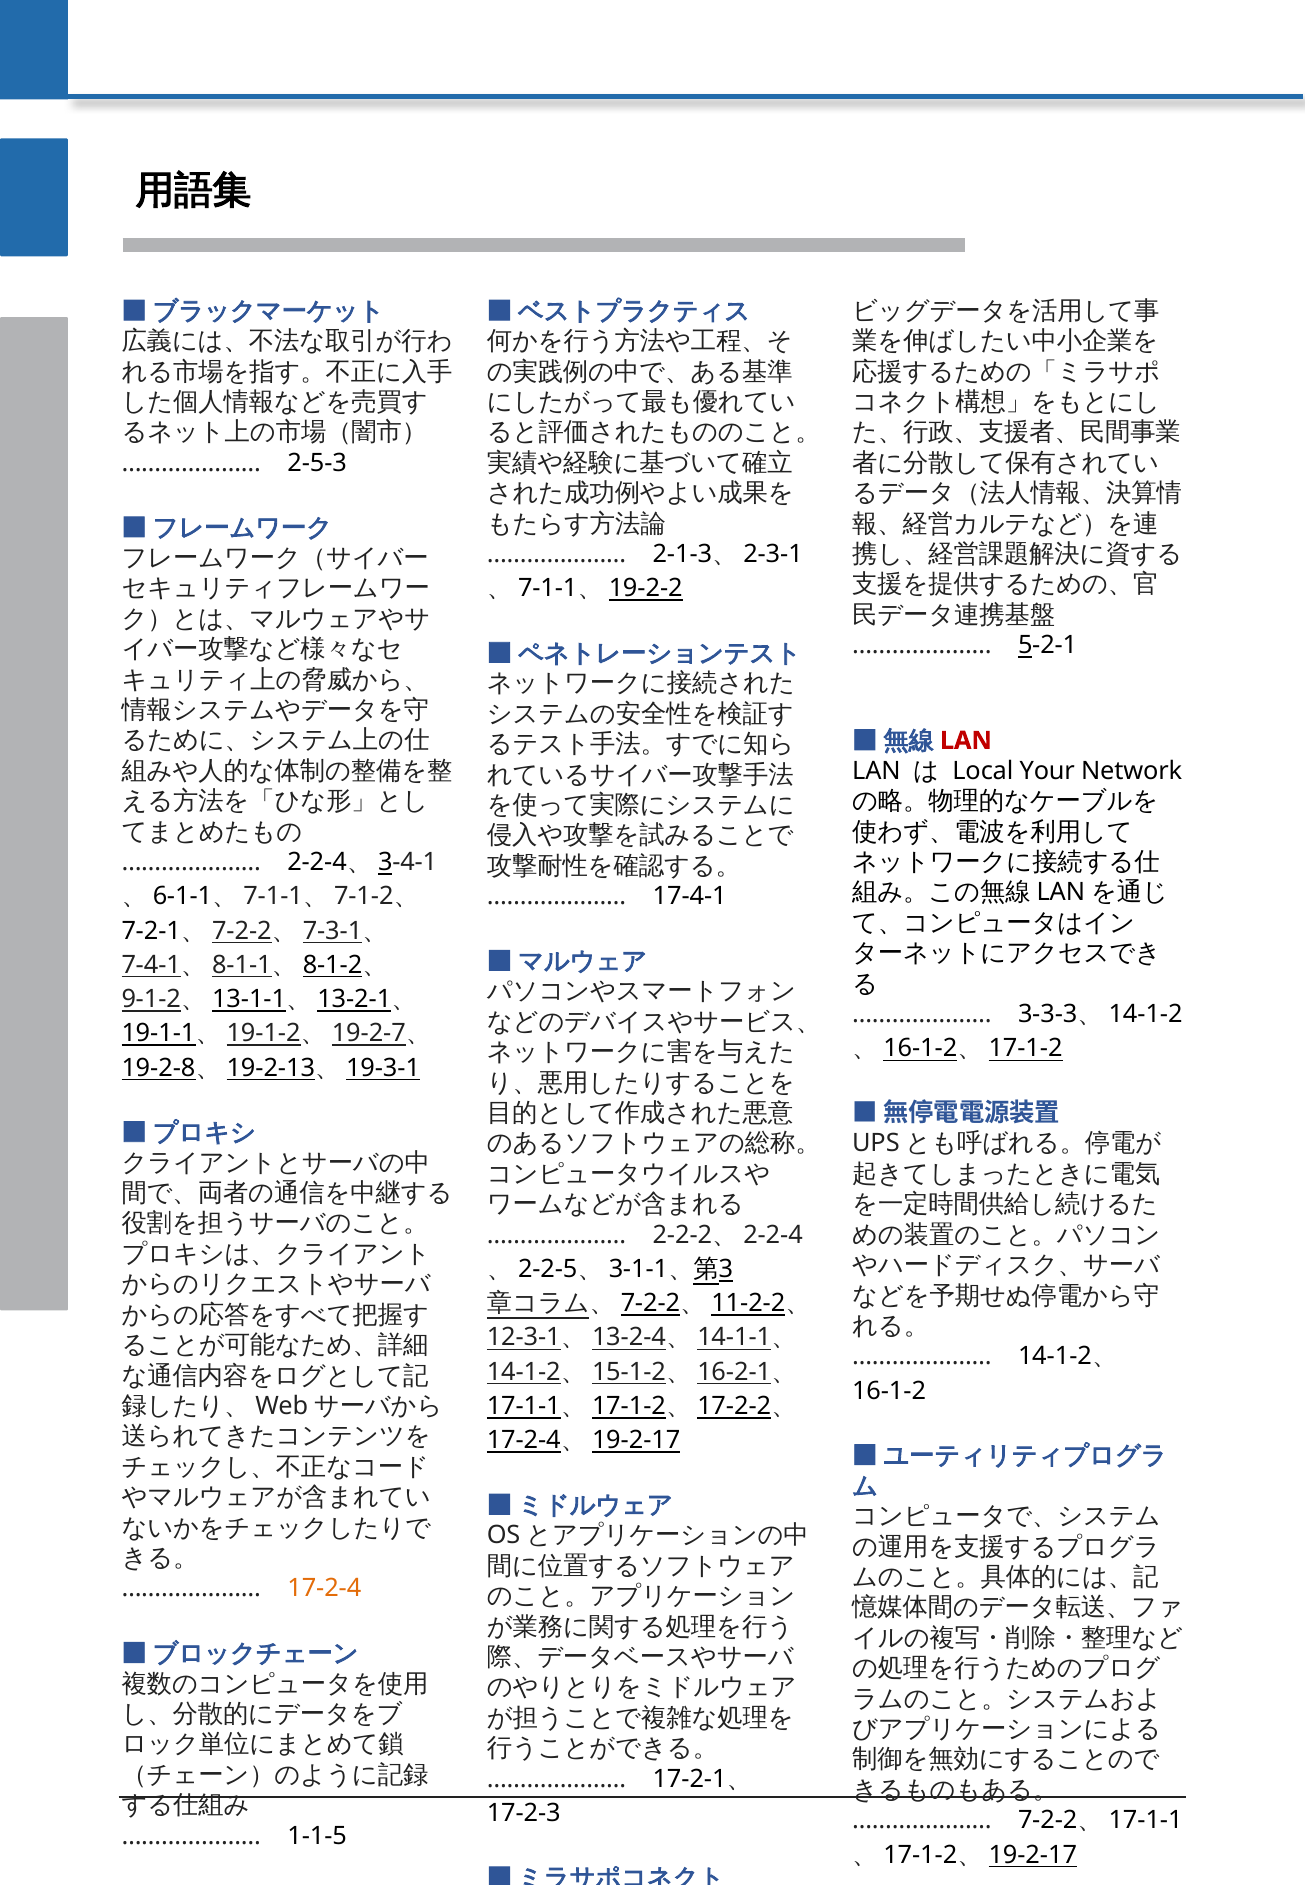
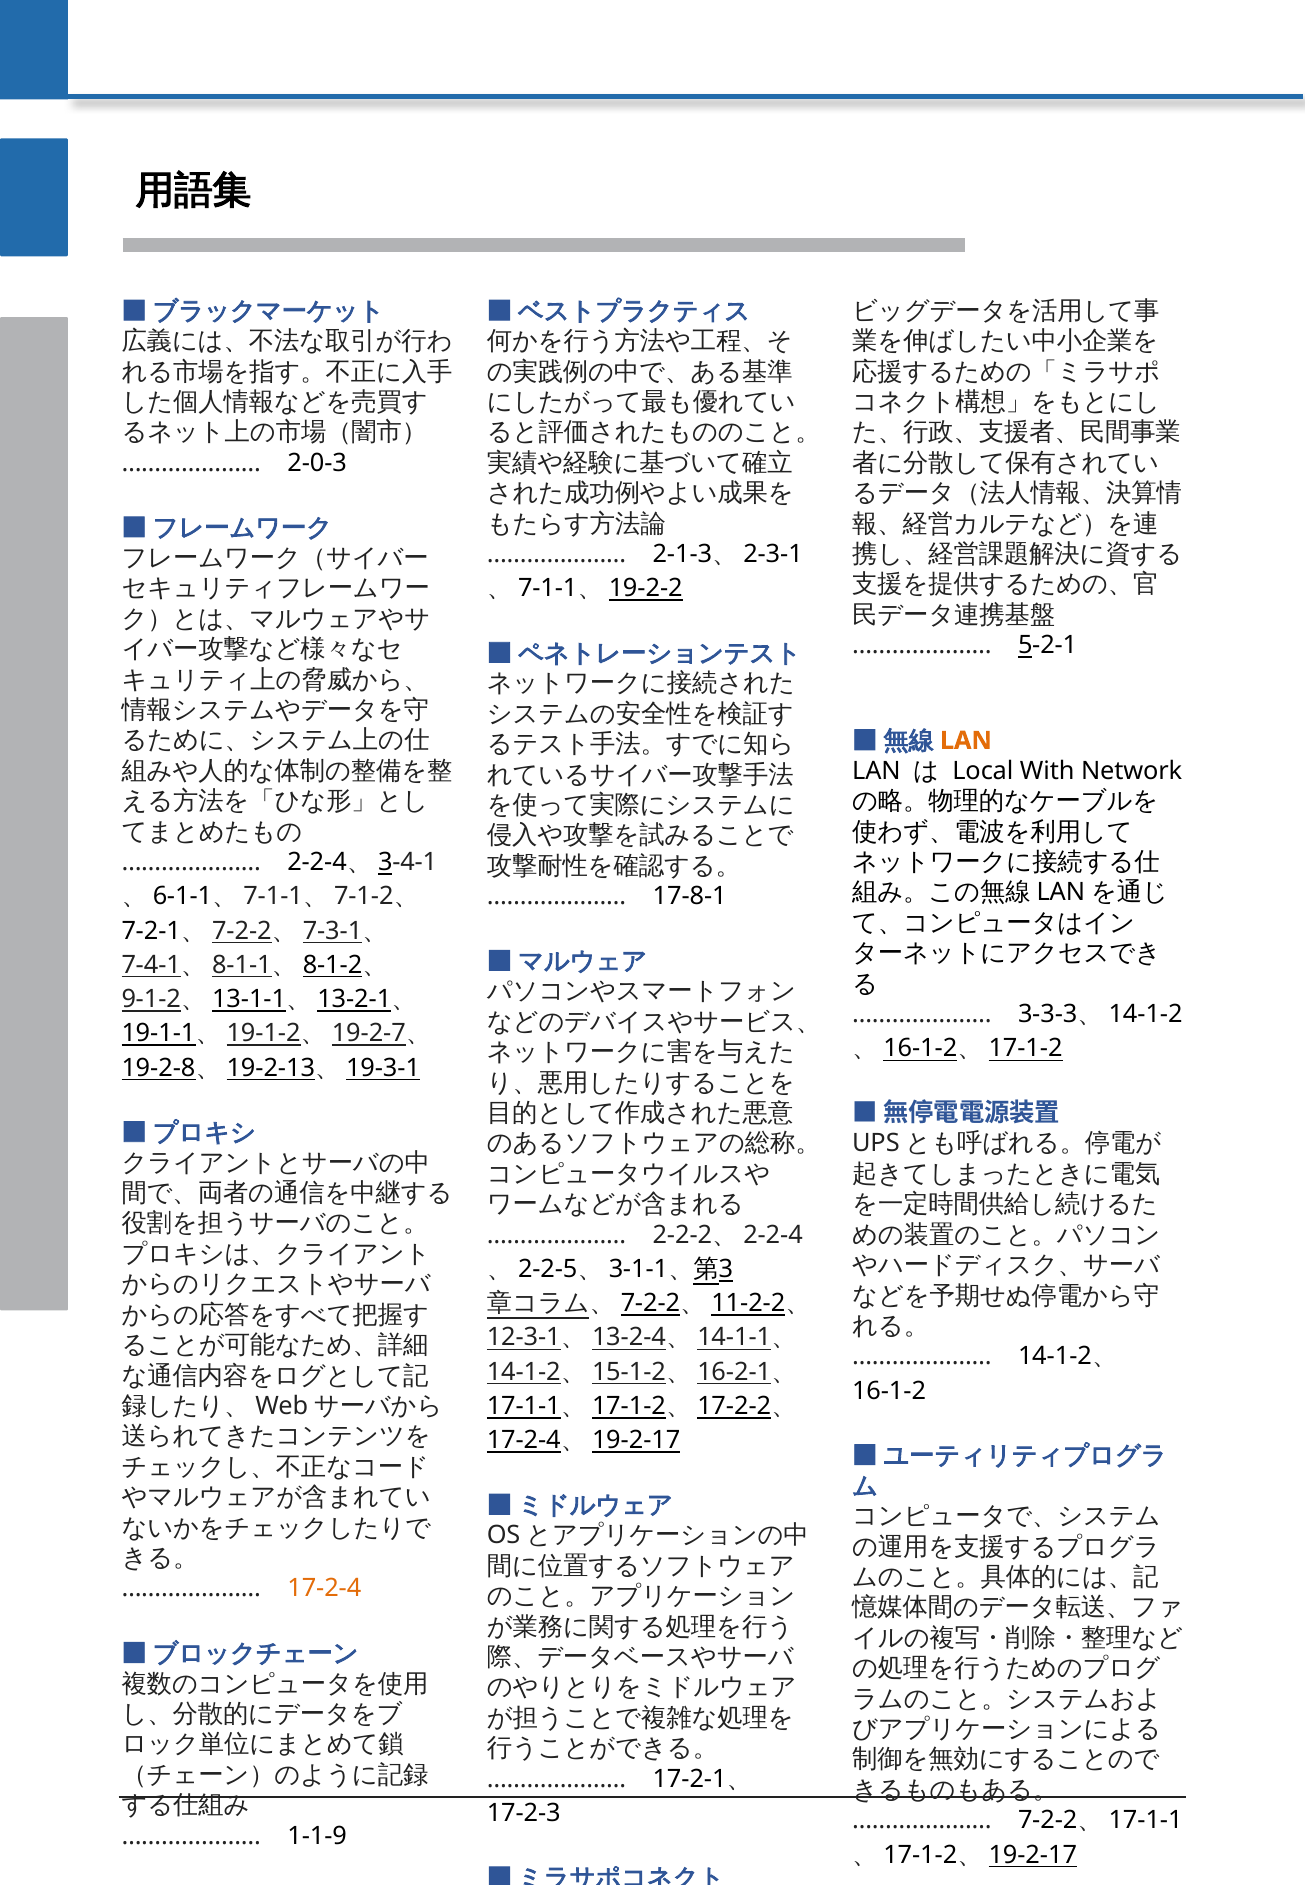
2-5-3: 2-5-3 -> 2-0-3 (317, 463)
LAN colour: red -> orange (966, 741)
Your: Your -> With (1047, 771)
17-4-1: 17-4-1 -> 17-8-1 (690, 896)
1-1-5: 1-1-5 -> 1-1-9 (317, 1836)
